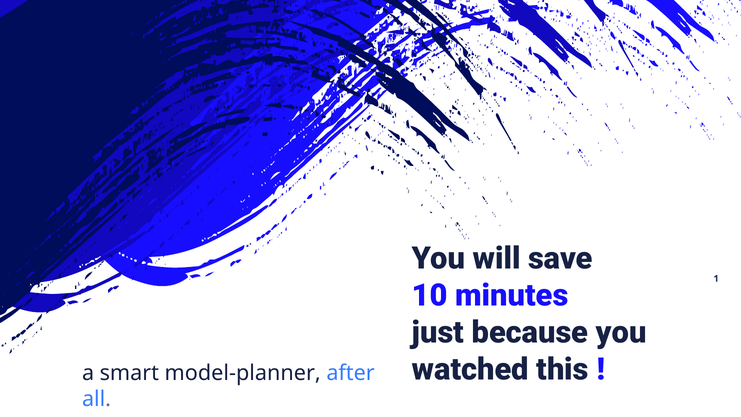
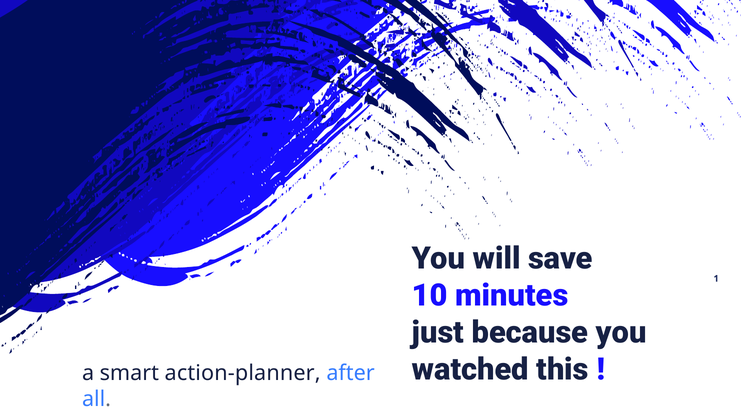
model-planner: model-planner -> action-planner (243, 373)
